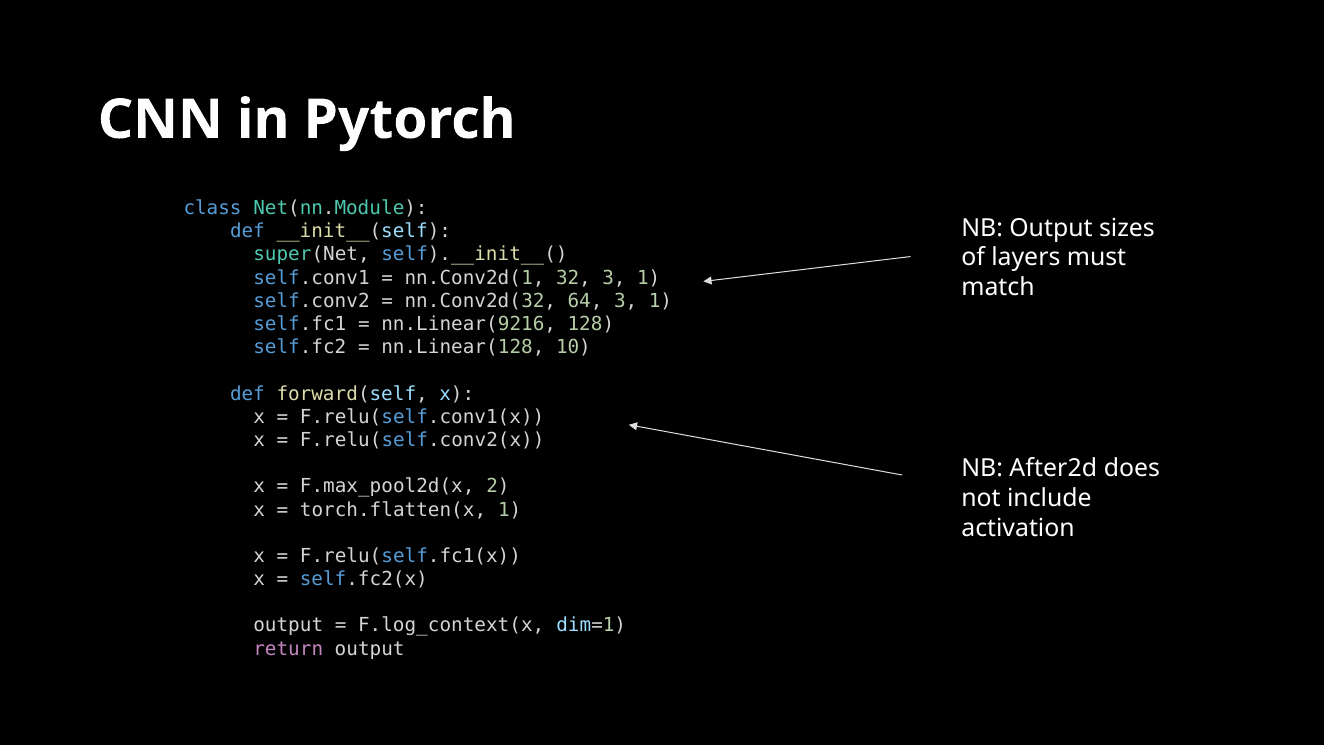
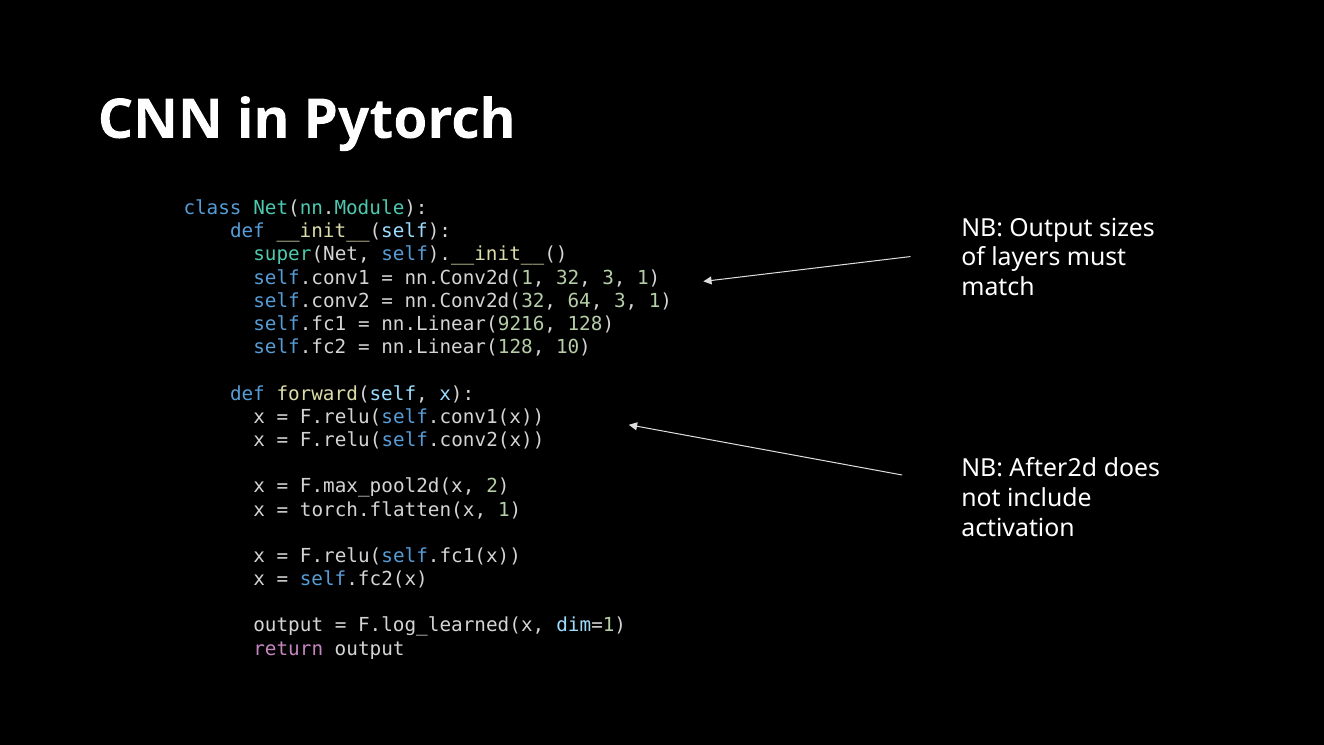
F.log_context(x: F.log_context(x -> F.log_learned(x (451, 625)
